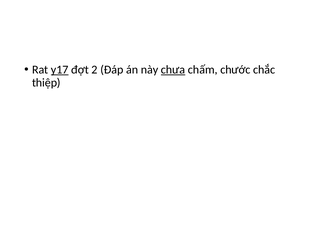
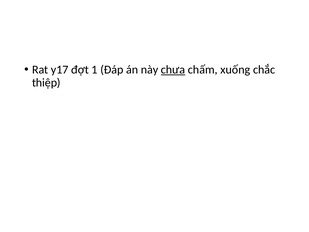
y17 underline: present -> none (60, 70)
2: 2 -> 1 (95, 70)
chước: chước -> xuống (235, 70)
